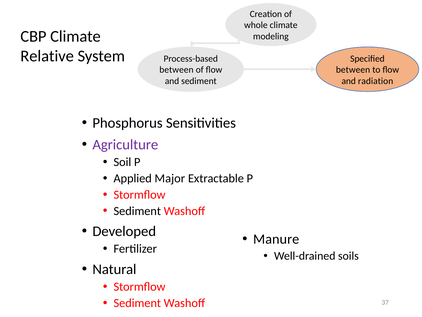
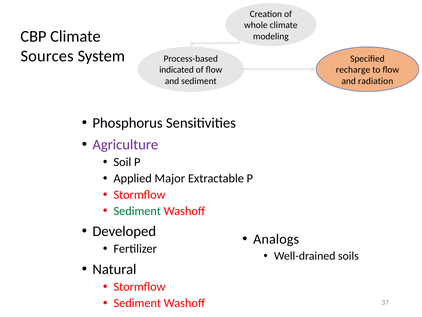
Relative: Relative -> Sources (47, 56)
between: between -> indicated (177, 70)
between: between -> recharge (353, 70)
Sediment colour: black -> green (137, 211)
Manure: Manure -> Analogs (276, 239)
